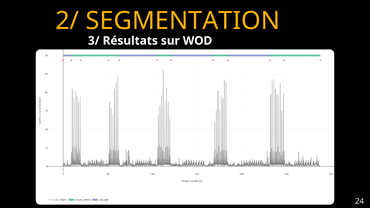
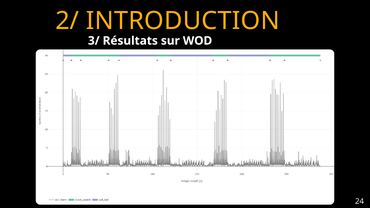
SEGMENTATION: SEGMENTATION -> INTRODUCTION (183, 21)
